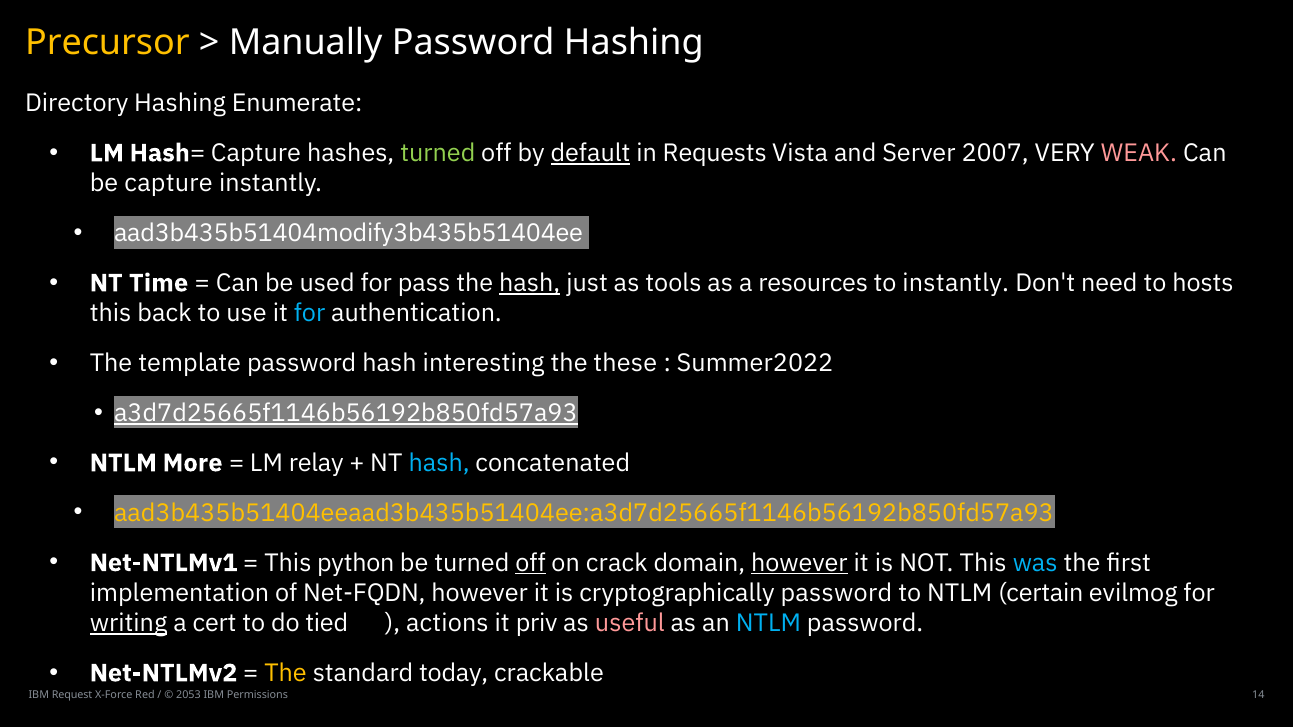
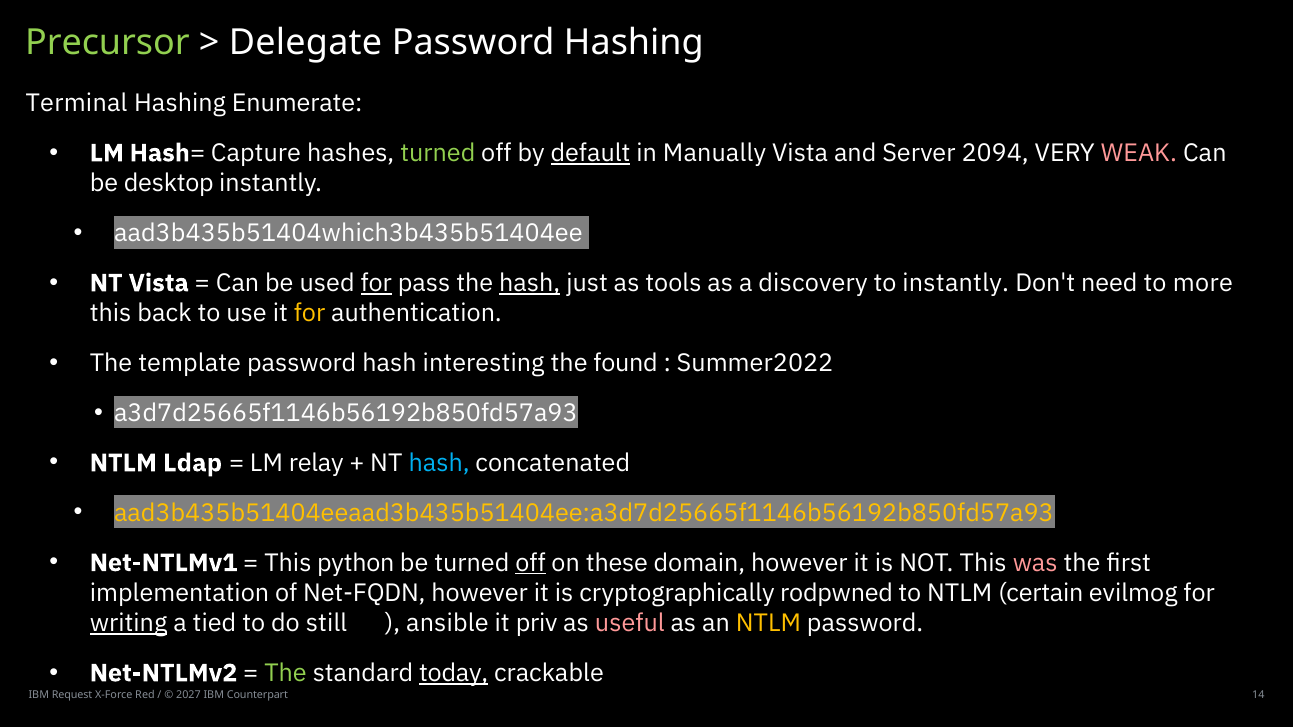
Precursor colour: yellow -> light green (107, 43)
Manually: Manually -> Delegate (305, 43)
Directory: Directory -> Terminal (77, 103)
Requests: Requests -> Manually (715, 153)
2007: 2007 -> 2094 (995, 153)
be capture: capture -> desktop (169, 183)
aad3b435b51404modify3b435b51404ee: aad3b435b51404modify3b435b51404ee -> aad3b435b51404which3b435b51404ee (348, 233)
NT Time: Time -> Vista (159, 283)
for underline: none -> present (376, 283)
resources: resources -> discovery (813, 283)
hosts: hosts -> more (1203, 283)
for colour: light blue -> yellow (310, 313)
these: these -> found (626, 363)
a3d7d25665f1146b56192b850fd57a93 underline: present -> none (346, 413)
More: More -> Ldap (193, 463)
crack: crack -> these (617, 563)
however underline: present -> none (799, 563)
was colour: light blue -> pink (1035, 563)
cryptographically password: password -> rodpwned (837, 593)
cert: cert -> tied (214, 623)
tied: tied -> still (327, 623)
actions: actions -> ansible (447, 623)
NTLM colour: light blue -> yellow (769, 623)
The colour: yellow -> light green (286, 673)
today underline: none -> present (454, 673)
2053: 2053 -> 2027 (188, 696)
Permissions: Permissions -> Counterpart (257, 696)
